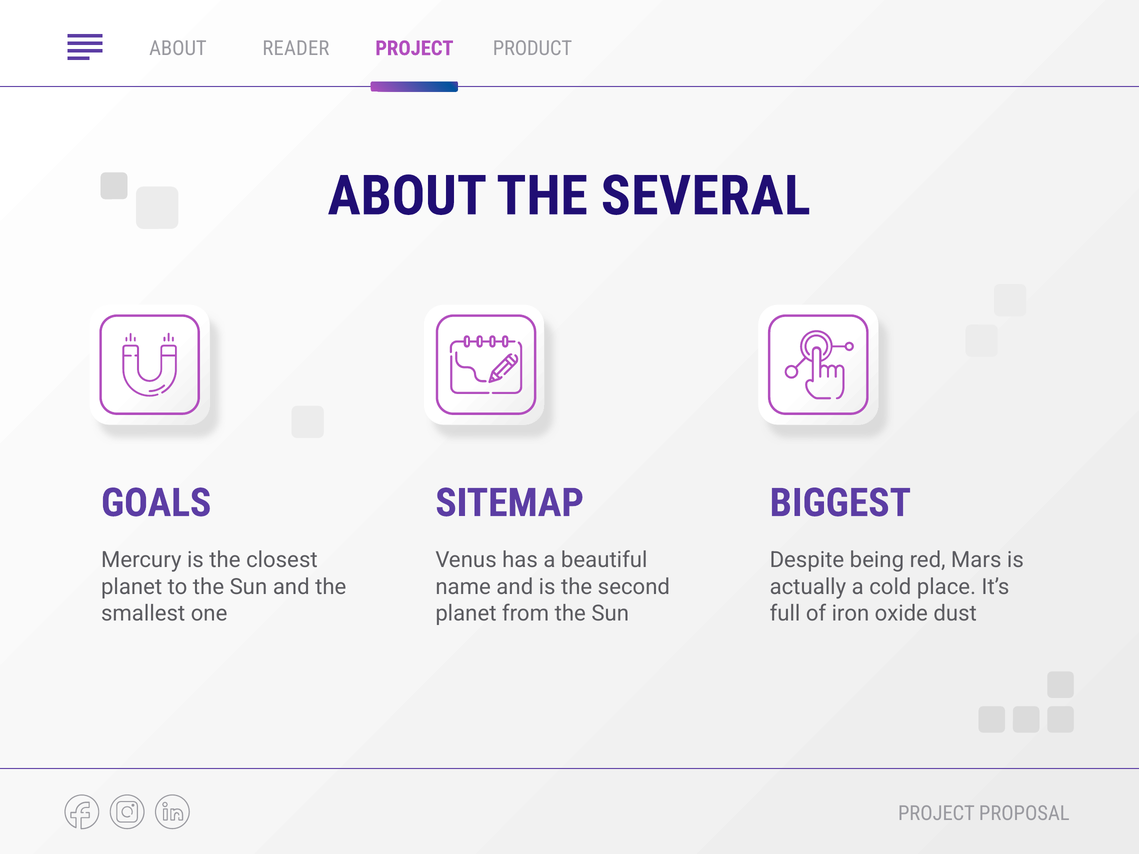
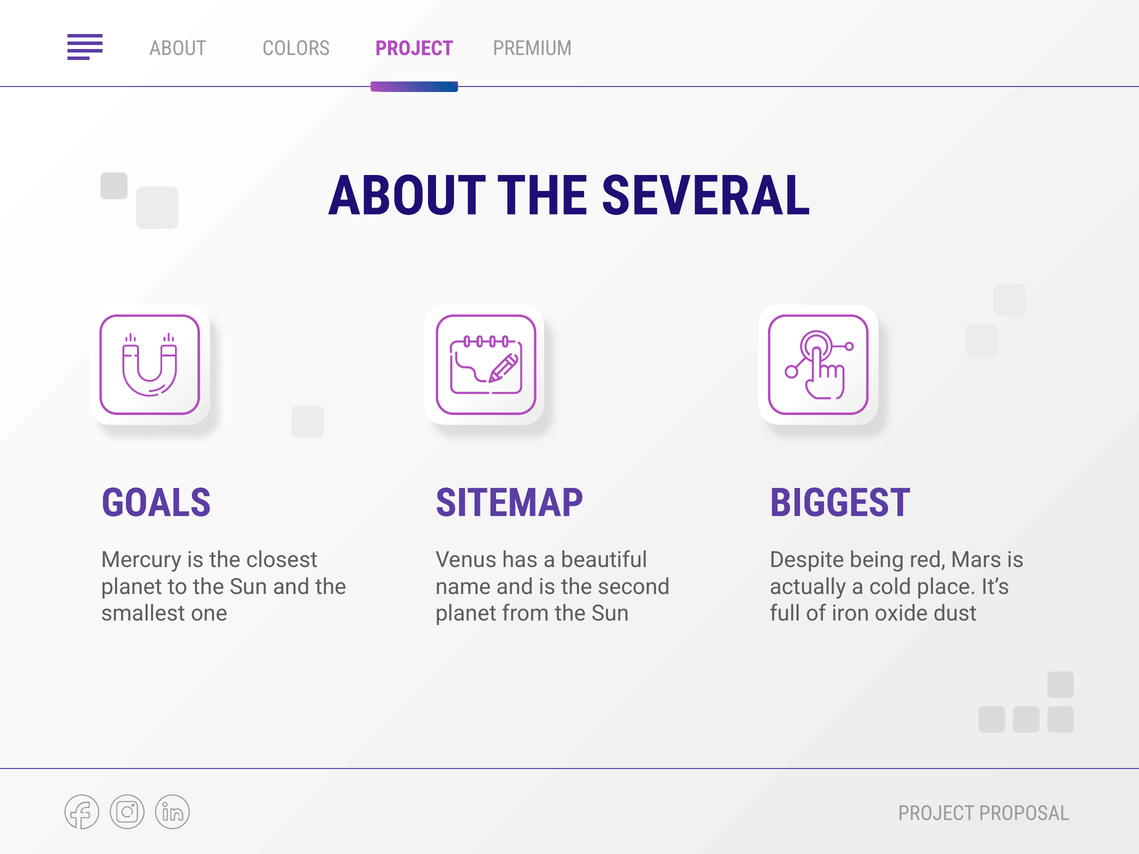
READER: READER -> COLORS (296, 48)
PRODUCT: PRODUCT -> PREMIUM (532, 48)
